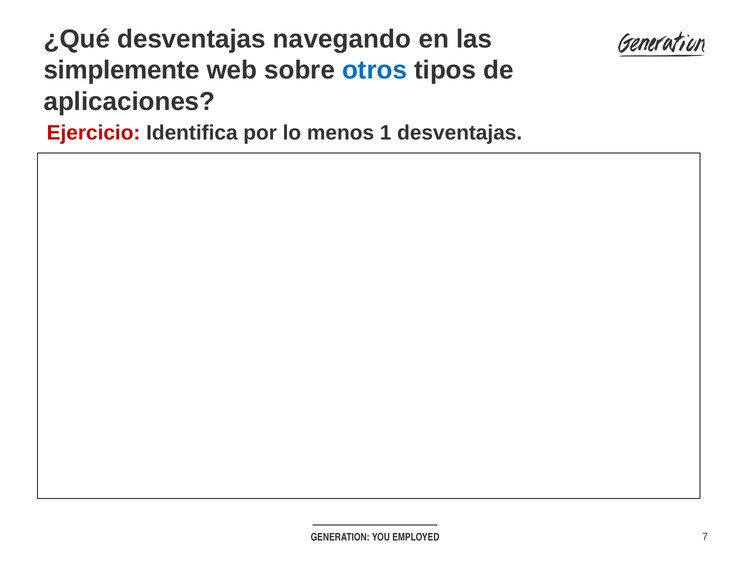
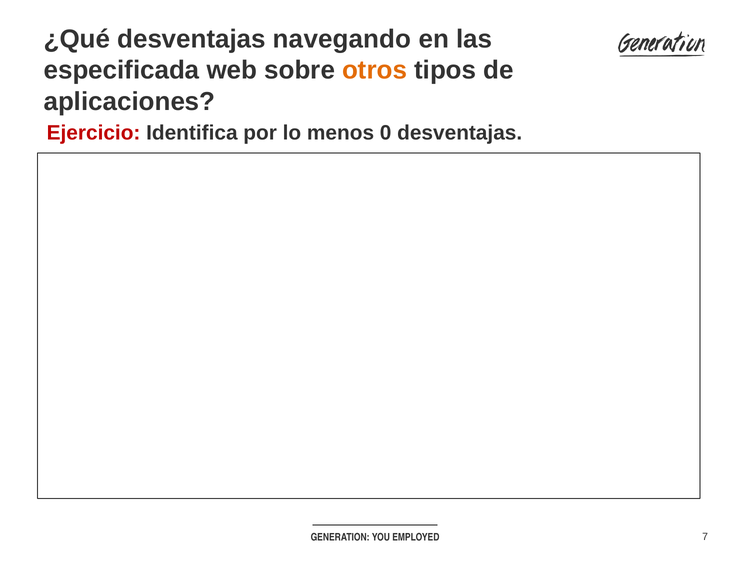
simplemente: simplemente -> especificada (122, 70)
otros colour: blue -> orange (375, 70)
1: 1 -> 0 (386, 133)
